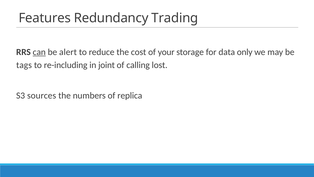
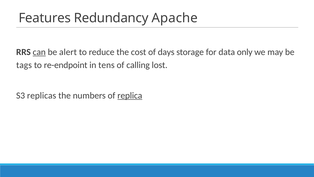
Trading: Trading -> Apache (175, 18)
your: your -> days (166, 52)
re-including: re-including -> re-endpoint (66, 65)
joint: joint -> tens (106, 65)
sources: sources -> replicas (42, 95)
replica underline: none -> present (130, 95)
